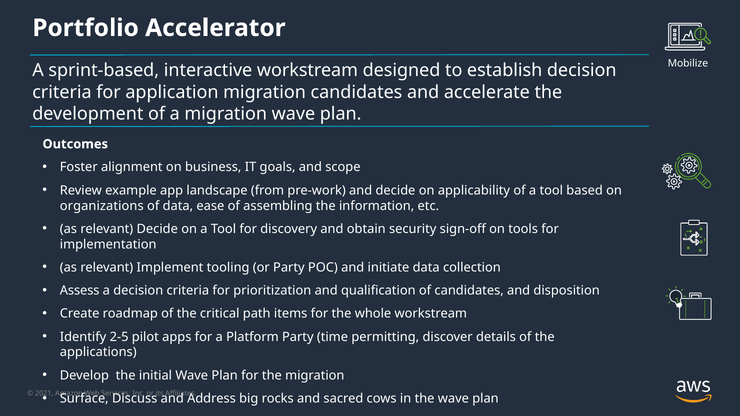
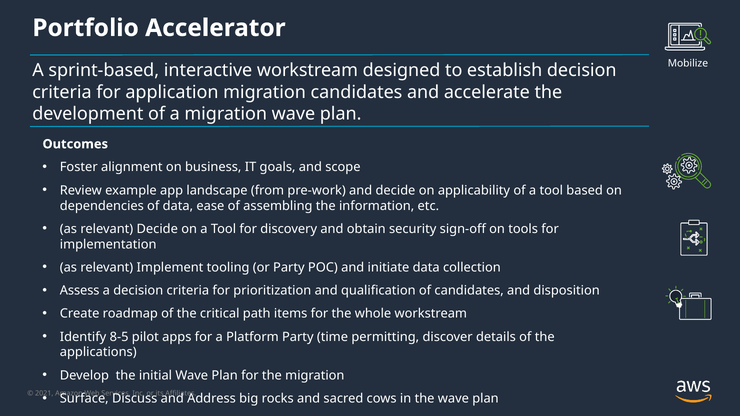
organizations: organizations -> dependencies (102, 206)
2-5: 2-5 -> 8-5 (119, 337)
